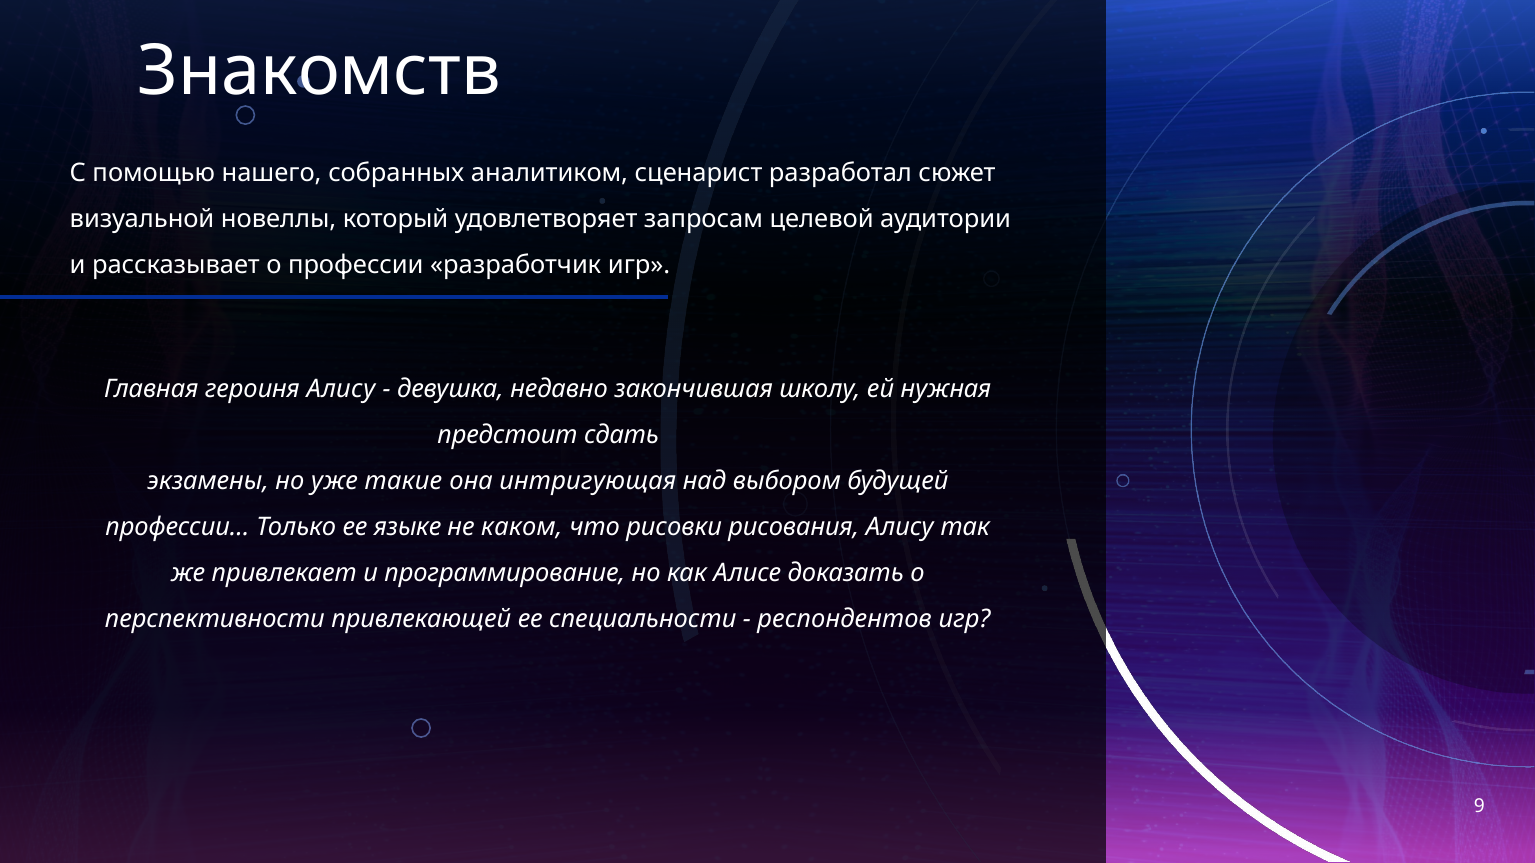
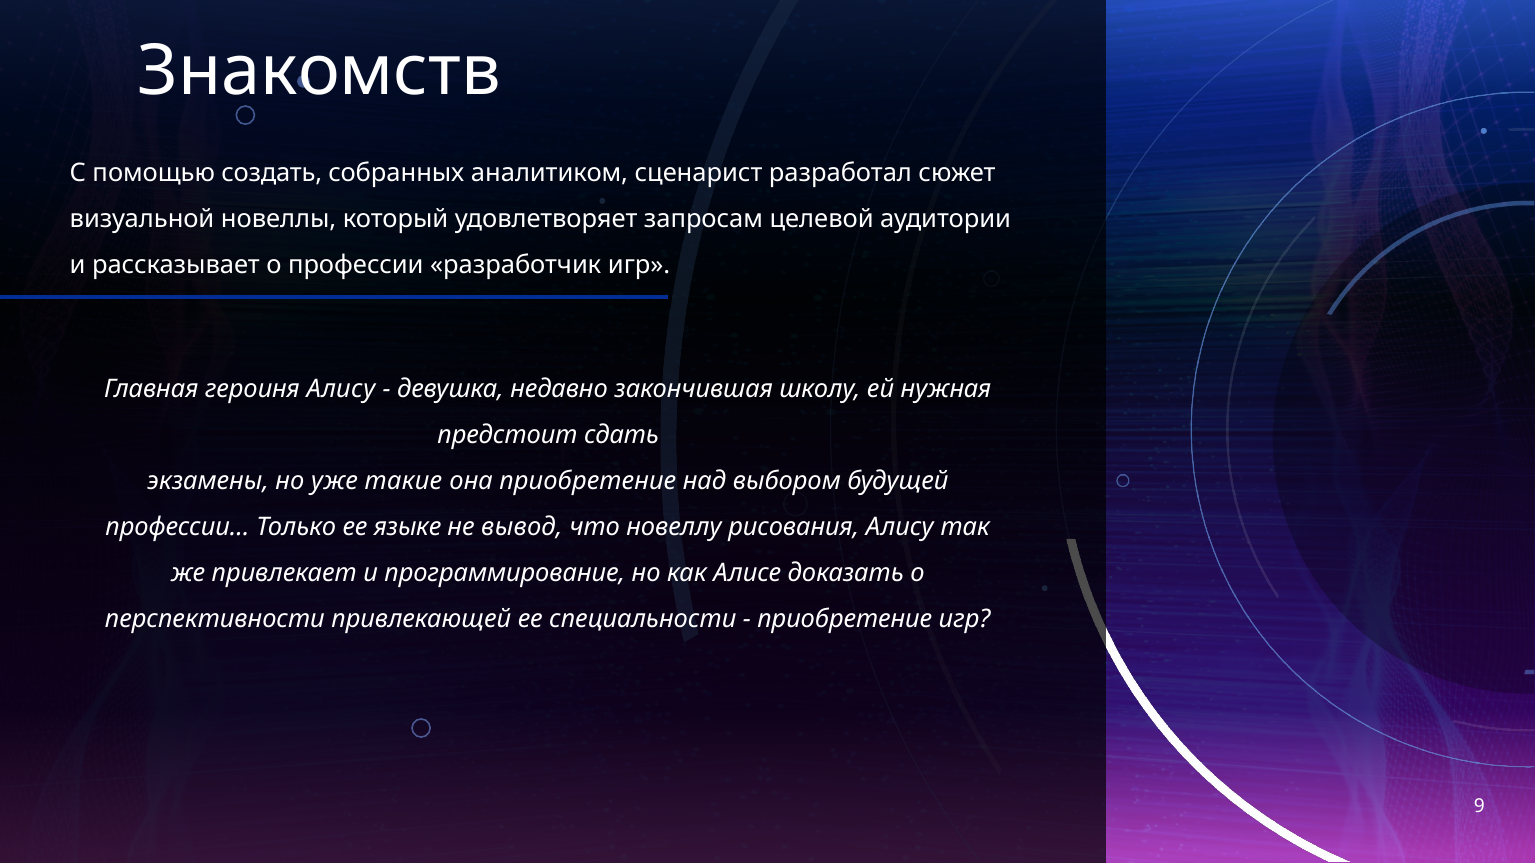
нашего: нашего -> создать (272, 173)
она интригующая: интригующая -> приобретение (588, 481)
каком: каком -> вывод (522, 527)
рисовки: рисовки -> новеллу (674, 527)
респондентов: респондентов -> приобретение (845, 619)
